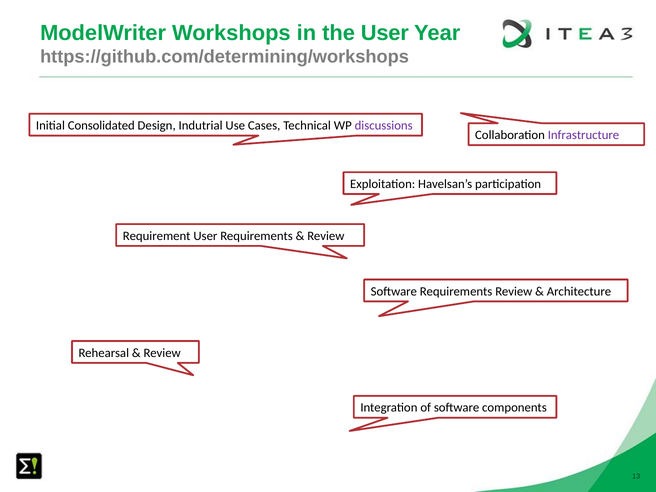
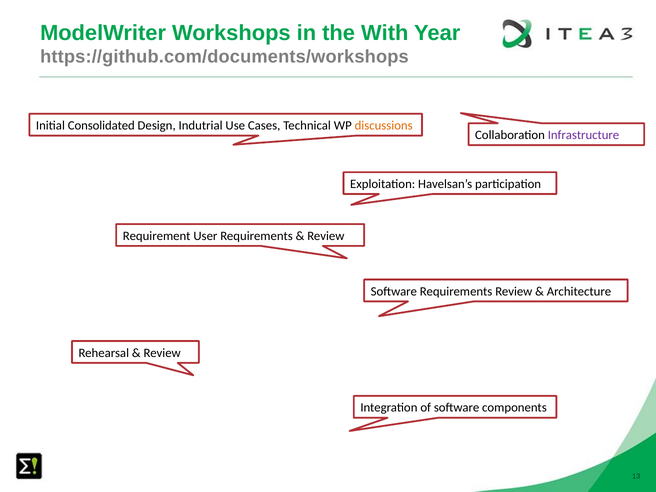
the User: User -> With (385, 33)
https://github.com/determining/workshops: https://github.com/determining/workshops -> https://github.com/documents/workshops (224, 57)
discussions colour: purple -> orange (384, 126)
